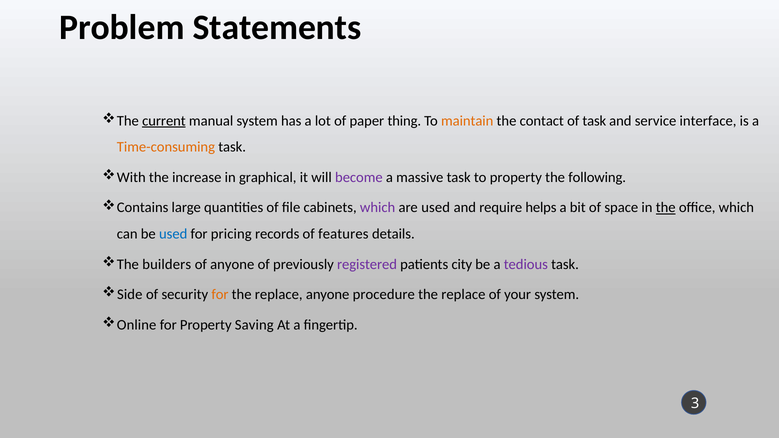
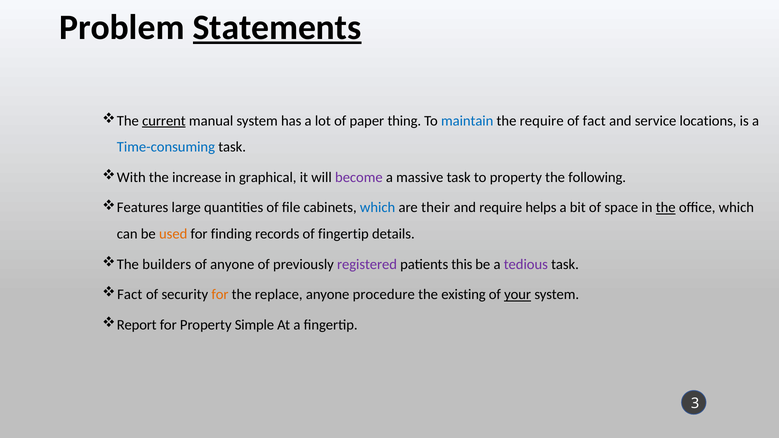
Statements underline: none -> present (277, 27)
maintain colour: orange -> blue (467, 121)
the contact: contact -> require (542, 121)
of task: task -> fact (594, 121)
interface: interface -> locations (708, 121)
Time-consuming colour: orange -> blue (166, 147)
Contains: Contains -> Features (143, 208)
which colour: purple -> blue (378, 208)
are used: used -> their (436, 208)
used colour: blue -> orange (173, 234)
pricing: pricing -> finding (231, 234)
of features: features -> fingertip (343, 234)
city: city -> this (462, 264)
Side: Side -> Fact (130, 295)
replace: replace -> existing (463, 295)
your underline: none -> present (518, 295)
Online: Online -> Report (137, 325)
Saving: Saving -> Simple (254, 325)
